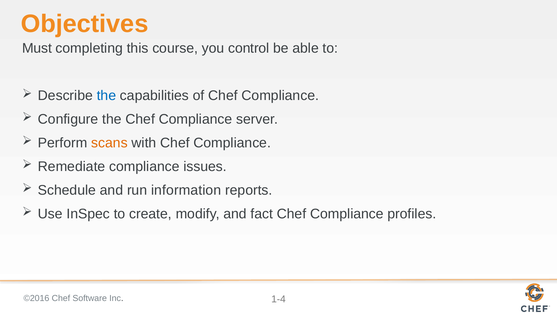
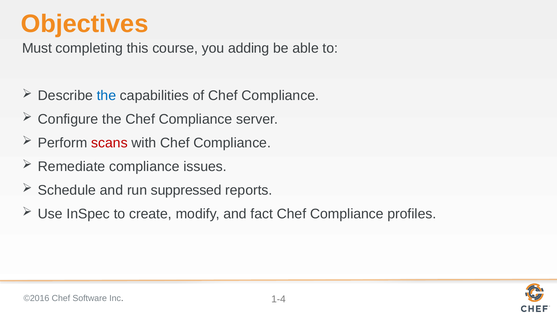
control: control -> adding (249, 48)
scans colour: orange -> red (110, 143)
information: information -> suppressed (186, 190)
